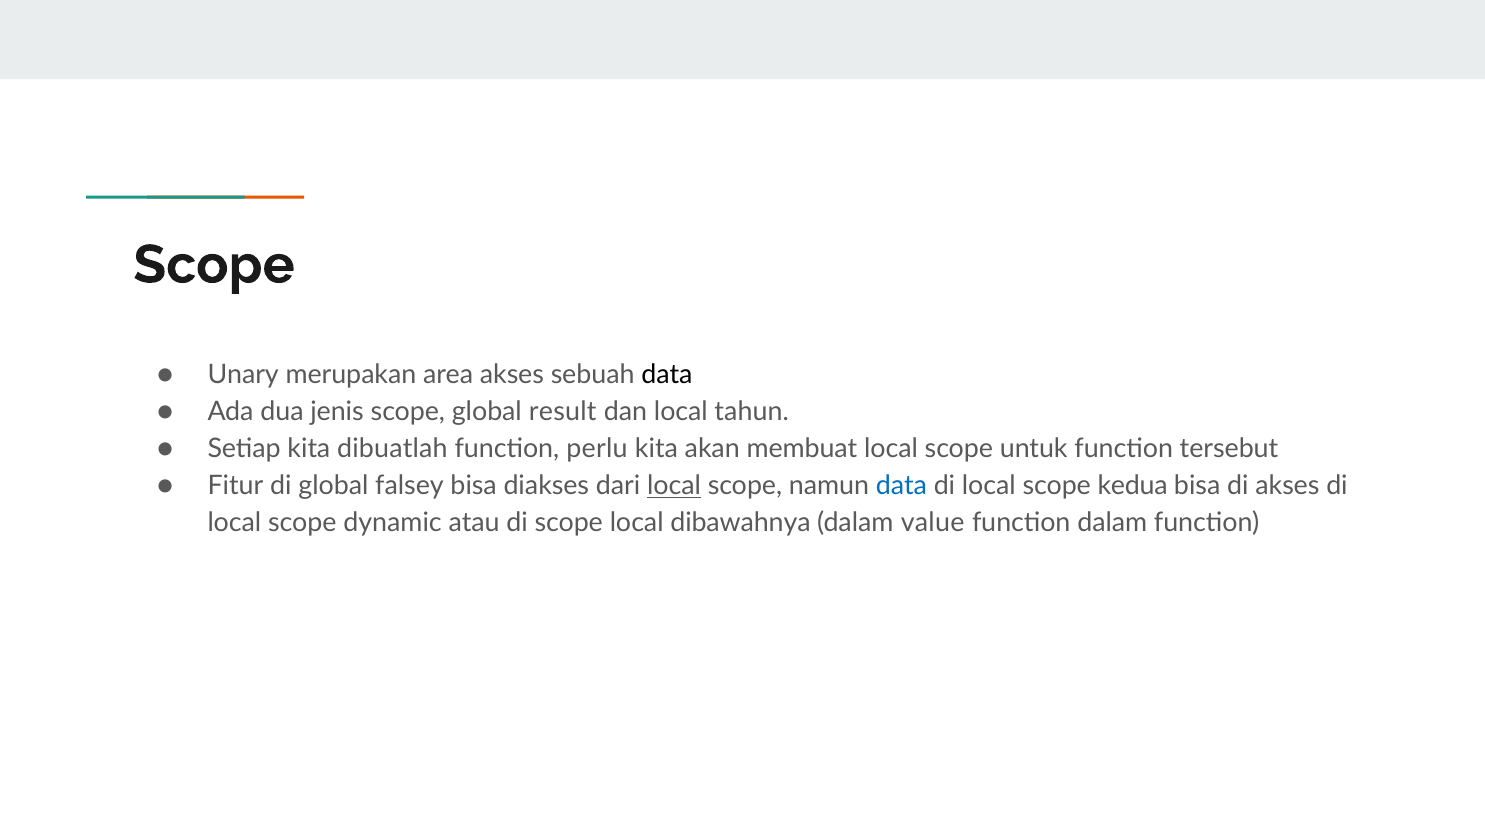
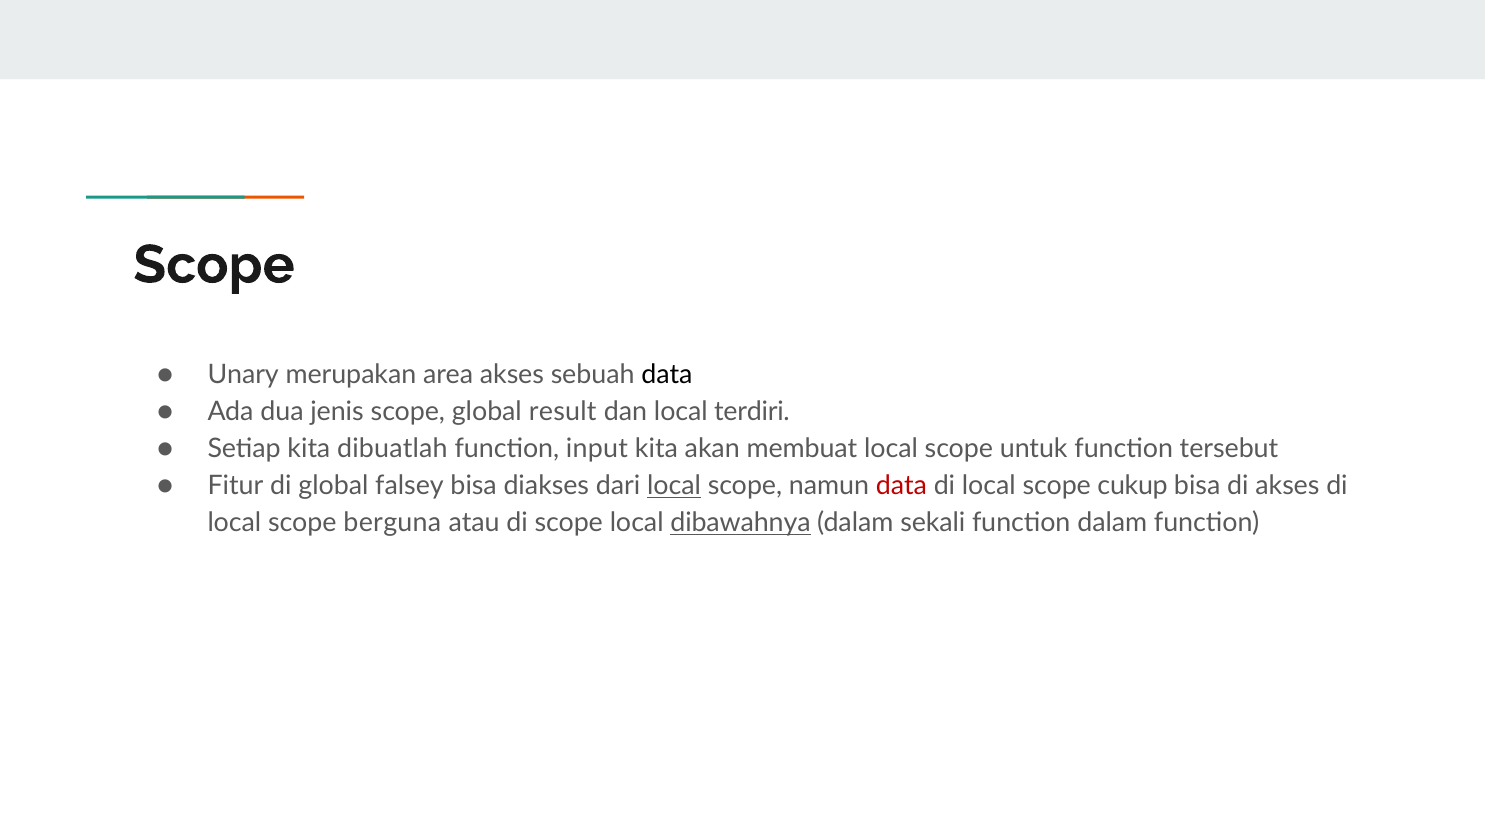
tahun: tahun -> terdiri (752, 412)
perlu: perlu -> input (597, 449)
data colour: blue -> red (901, 486)
kedua: kedua -> cukup (1133, 486)
dynamic: dynamic -> berguna (392, 523)
dibawahnya underline: none -> present (740, 523)
value: value -> sekali (933, 523)
